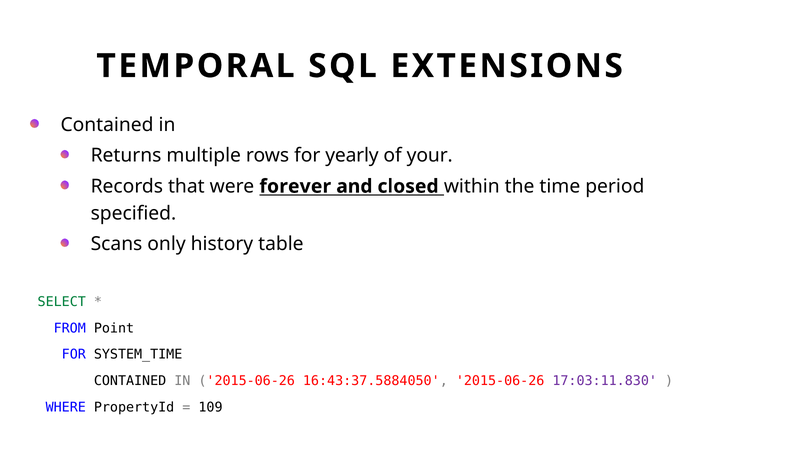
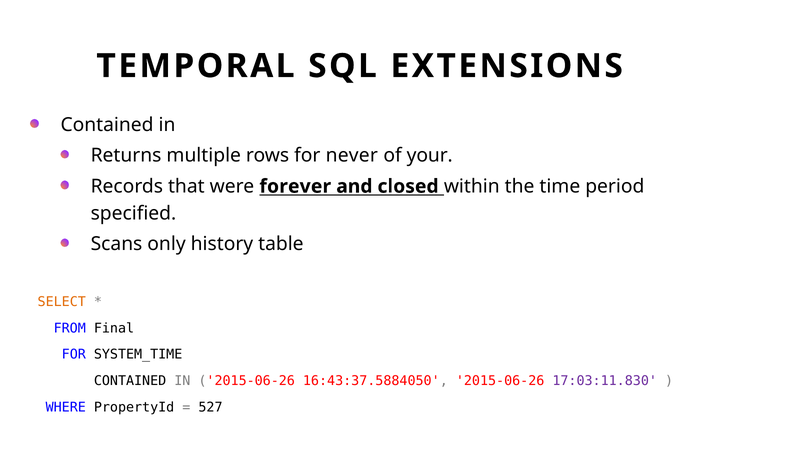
yearly: yearly -> never (352, 156)
SELECT colour: green -> orange (62, 302)
Point: Point -> Final (114, 328)
109: 109 -> 527 (210, 407)
